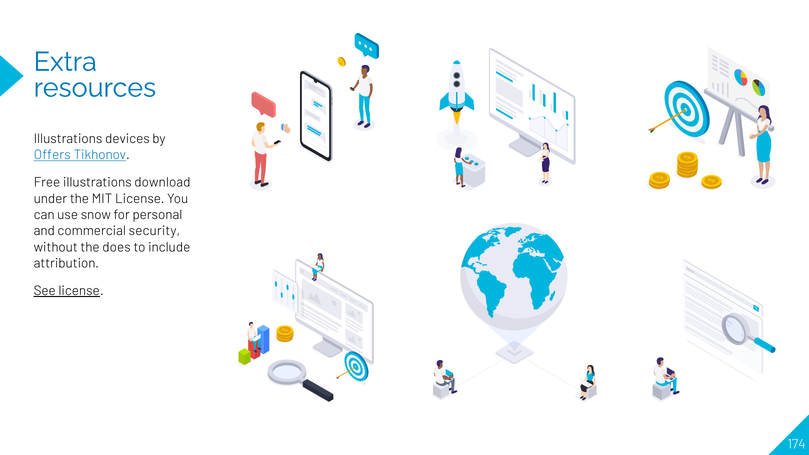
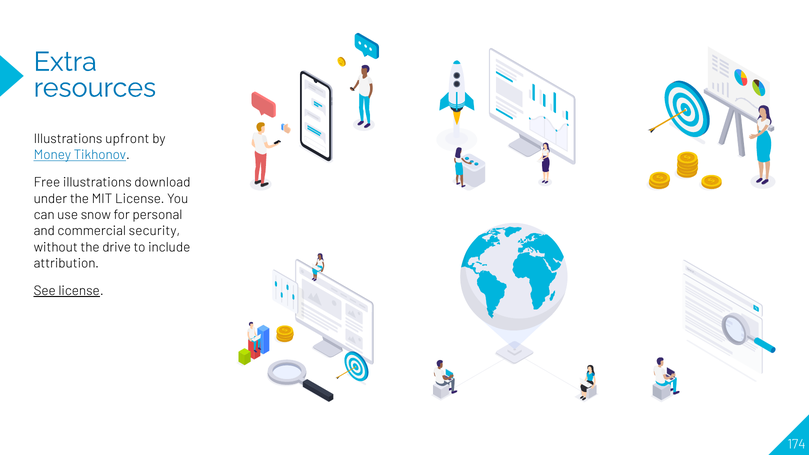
devices: devices -> upfront (127, 139)
Offers: Offers -> Money (52, 155)
does: does -> drive (117, 247)
